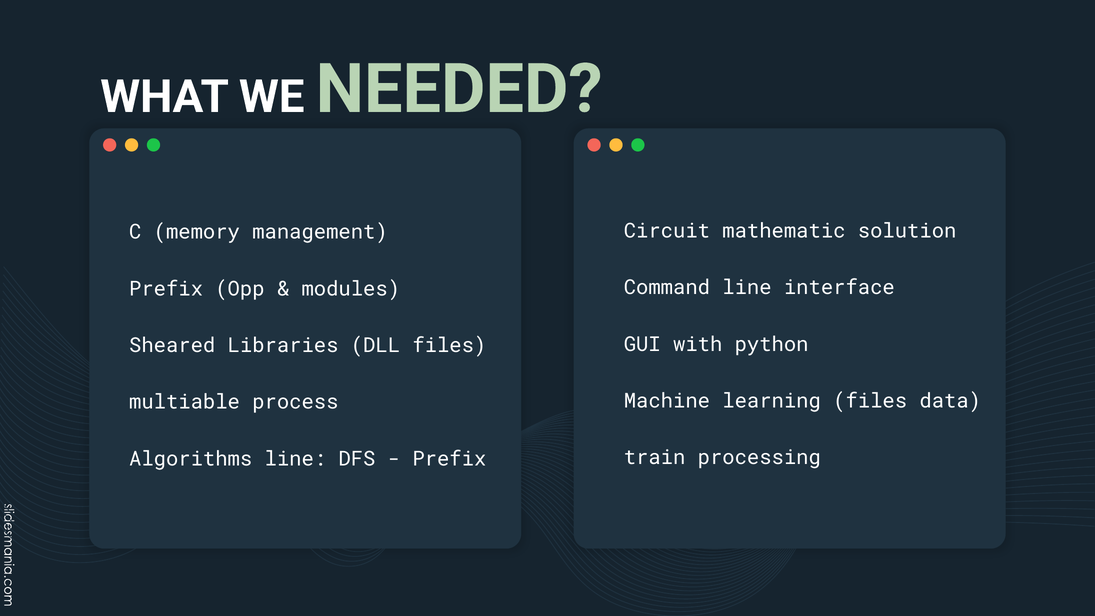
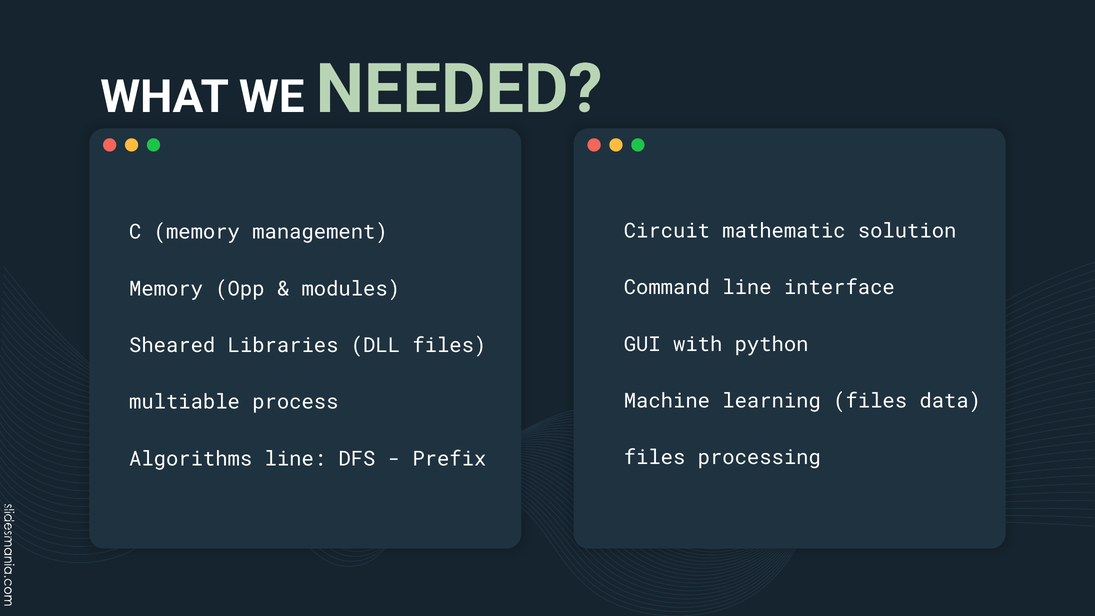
Prefix: Prefix -> Memory (166, 289)
train: train -> files (655, 458)
